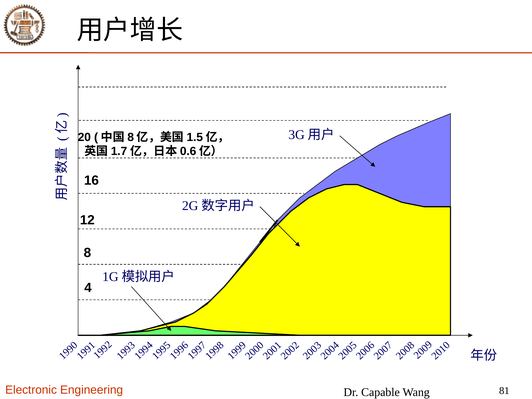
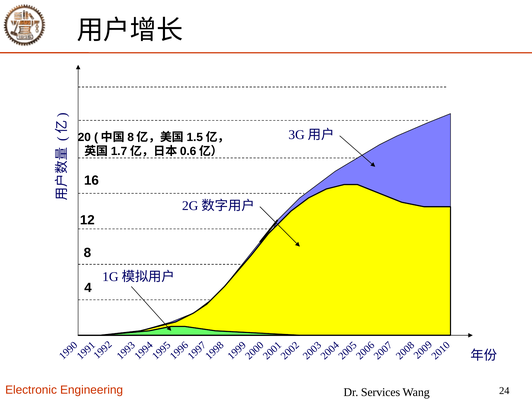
Capable: Capable -> Services (381, 392)
81: 81 -> 24 (504, 391)
